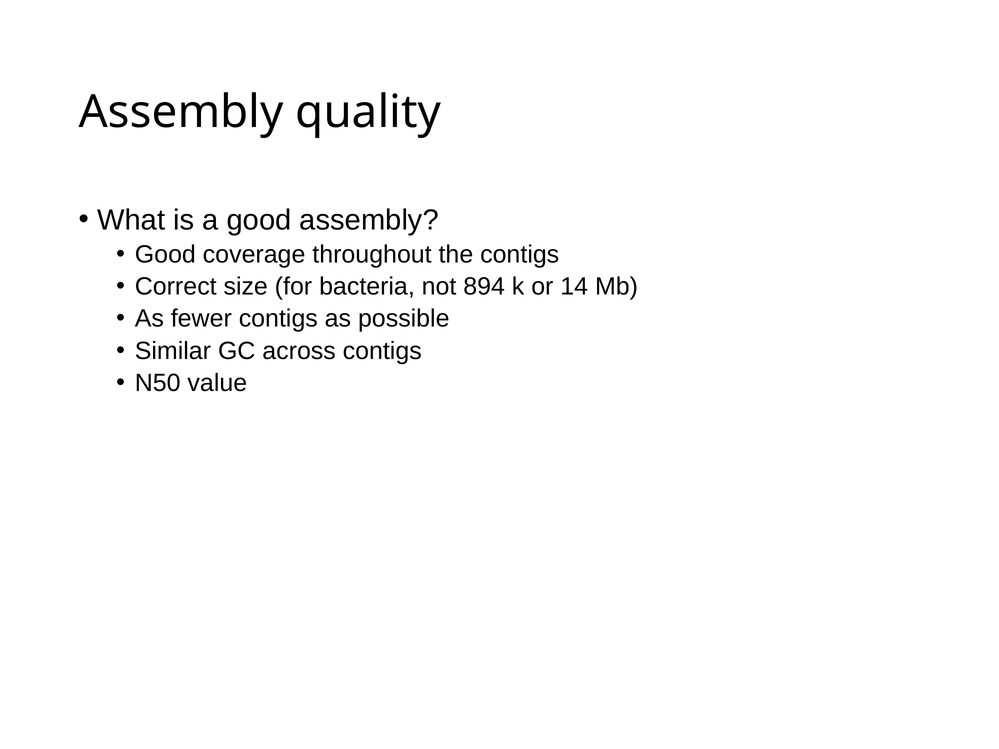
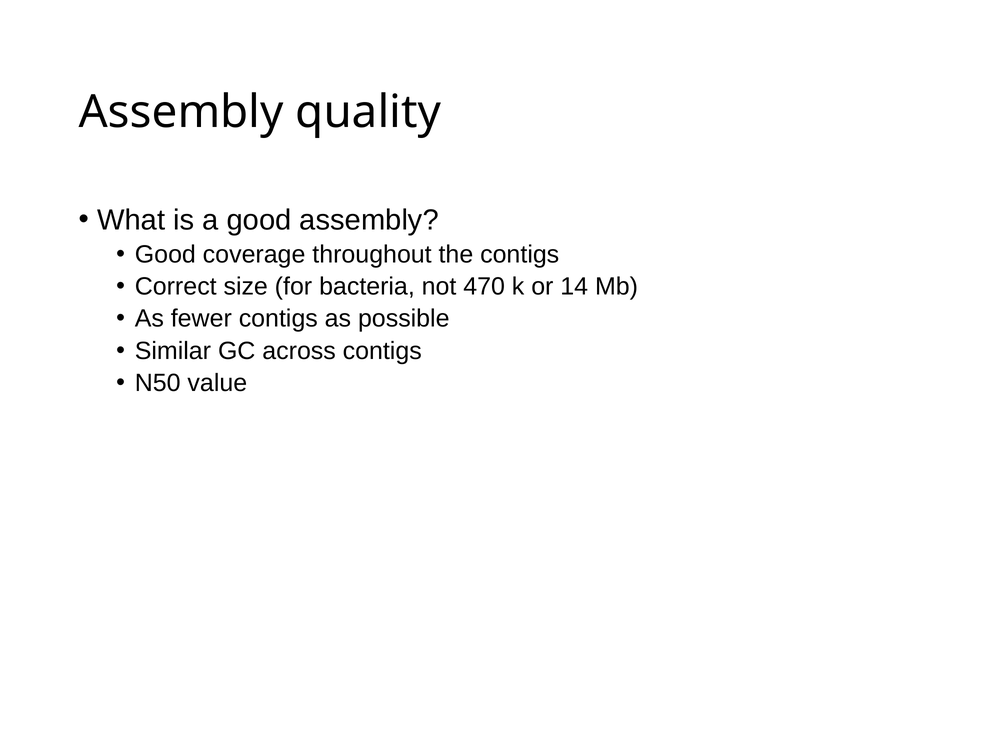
894: 894 -> 470 (484, 287)
